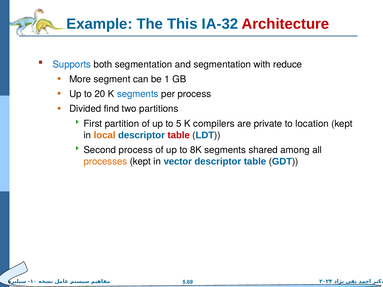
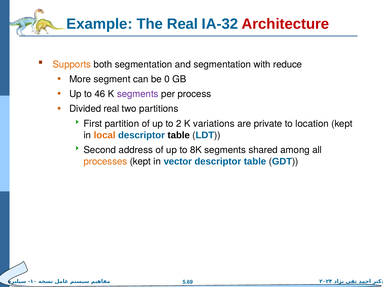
The This: This -> Real (182, 24)
Supports colour: blue -> orange (72, 64)
1: 1 -> 0 (167, 79)
20: 20 -> 46 (100, 94)
segments colour: blue -> purple (138, 94)
Divided find: find -> real (111, 109)
5: 5 -> 2 (179, 124)
compilers: compilers -> variations (214, 124)
table colour: red -> black (179, 135)
Second process: process -> address (136, 150)
